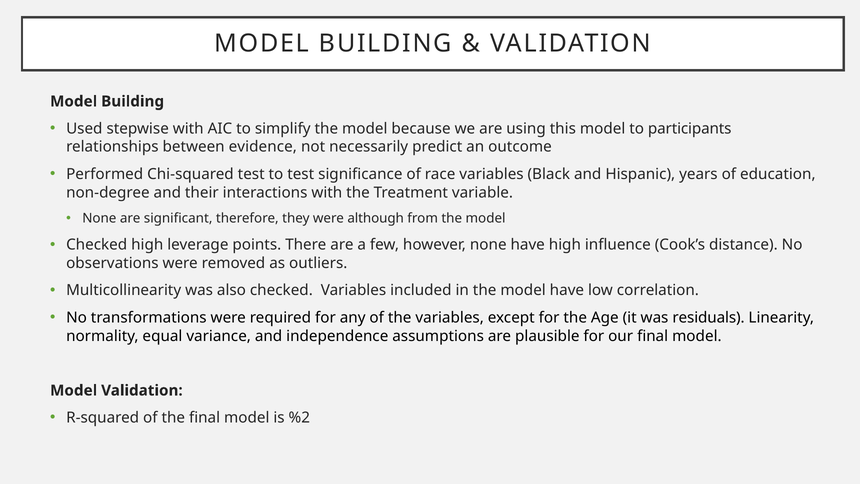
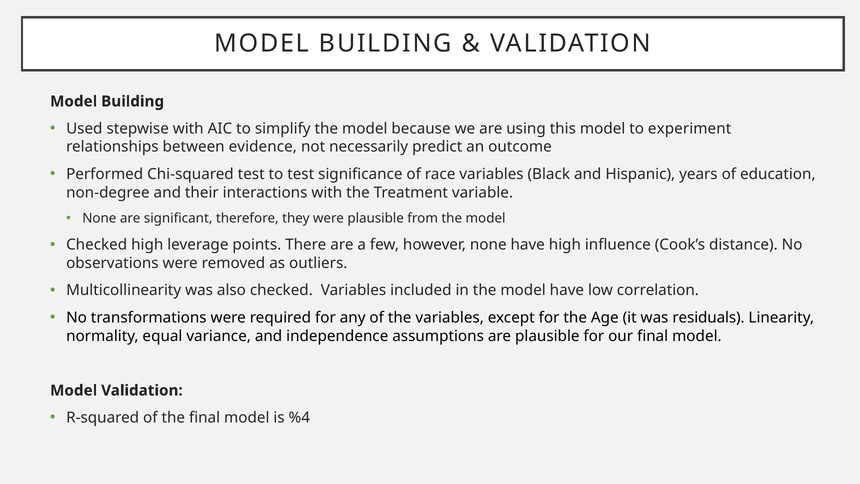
participants: participants -> experiment (690, 129)
were although: although -> plausible (376, 218)
%2: %2 -> %4 (299, 418)
